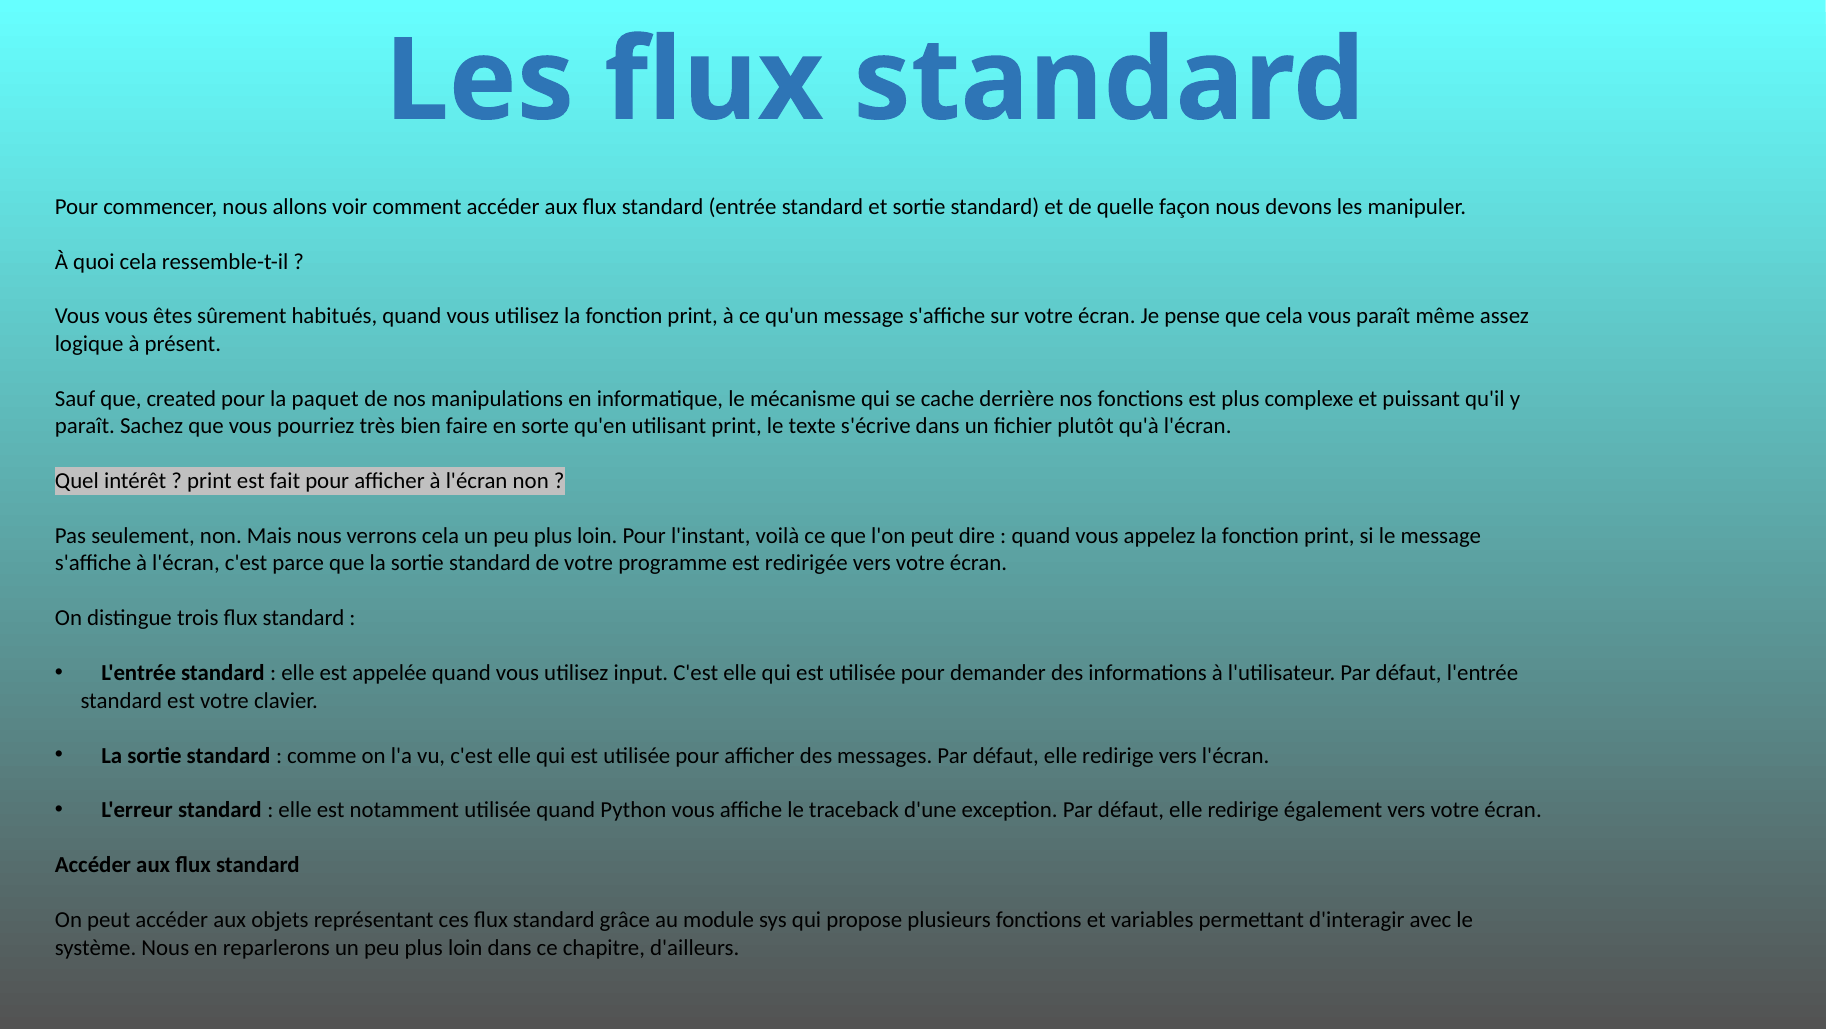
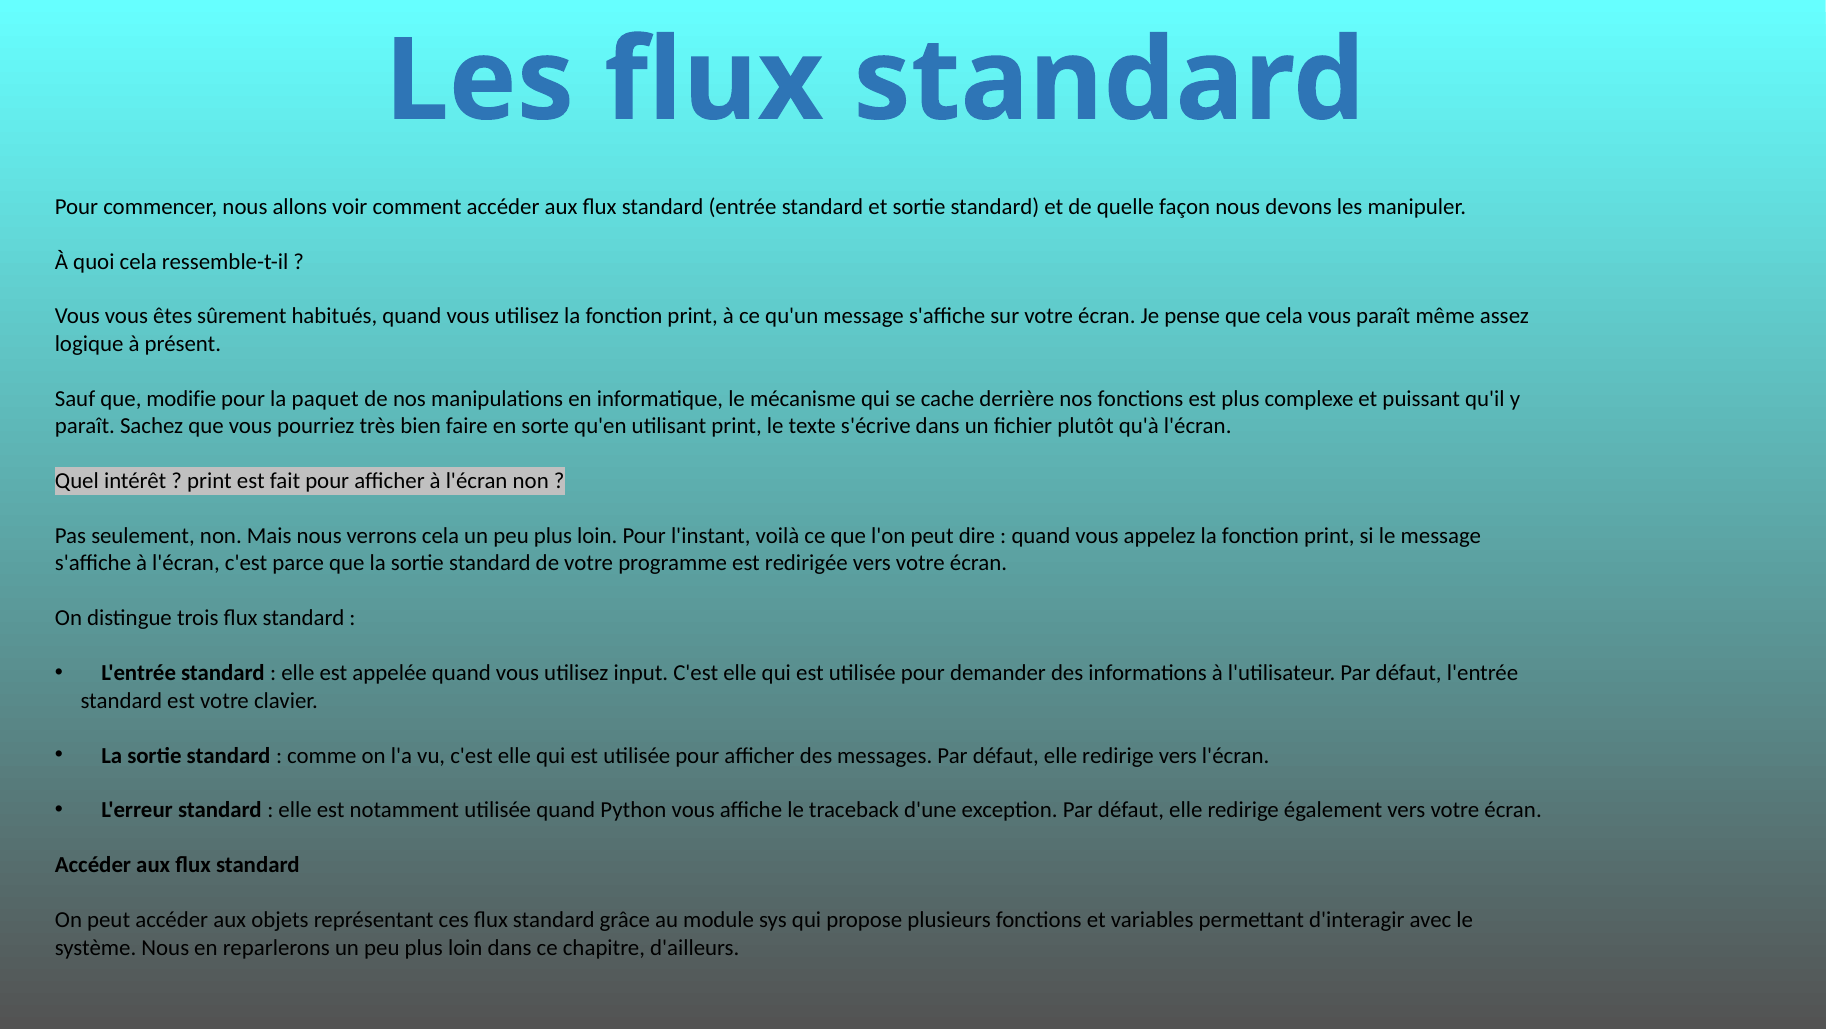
created: created -> modifie (181, 399)
